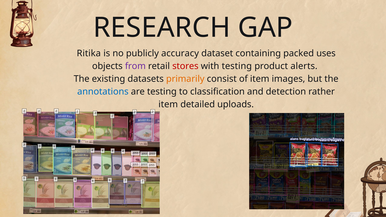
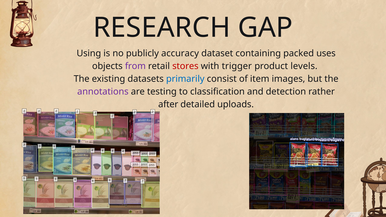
Ritika: Ritika -> Using (89, 53)
with testing: testing -> trigger (237, 66)
alerts: alerts -> levels (304, 66)
primarily colour: orange -> blue (185, 79)
annotations colour: blue -> purple (103, 92)
item: item -> after (168, 104)
